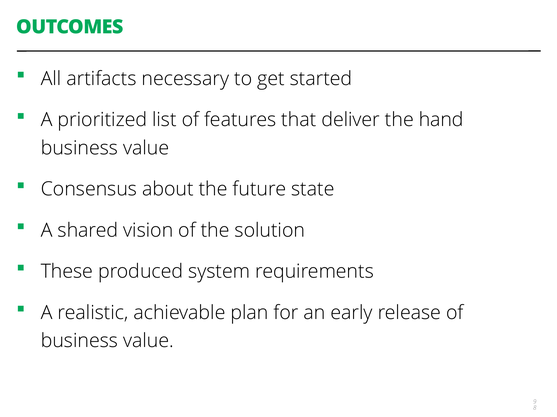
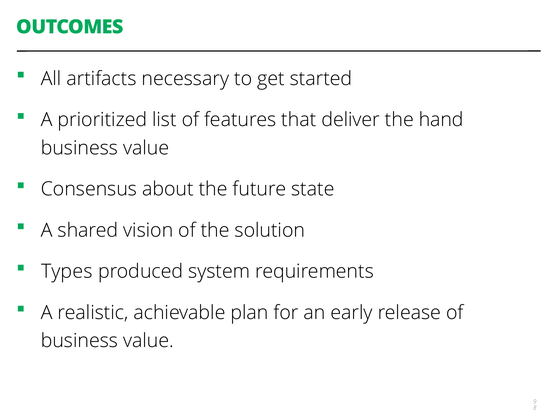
These: These -> Types (67, 272)
